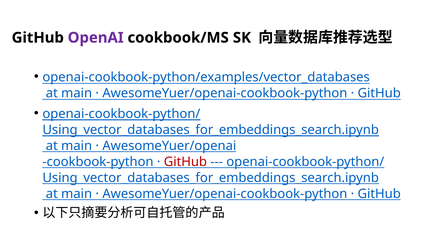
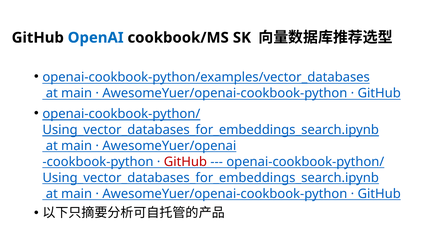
OpenAI colour: purple -> blue (96, 38)
